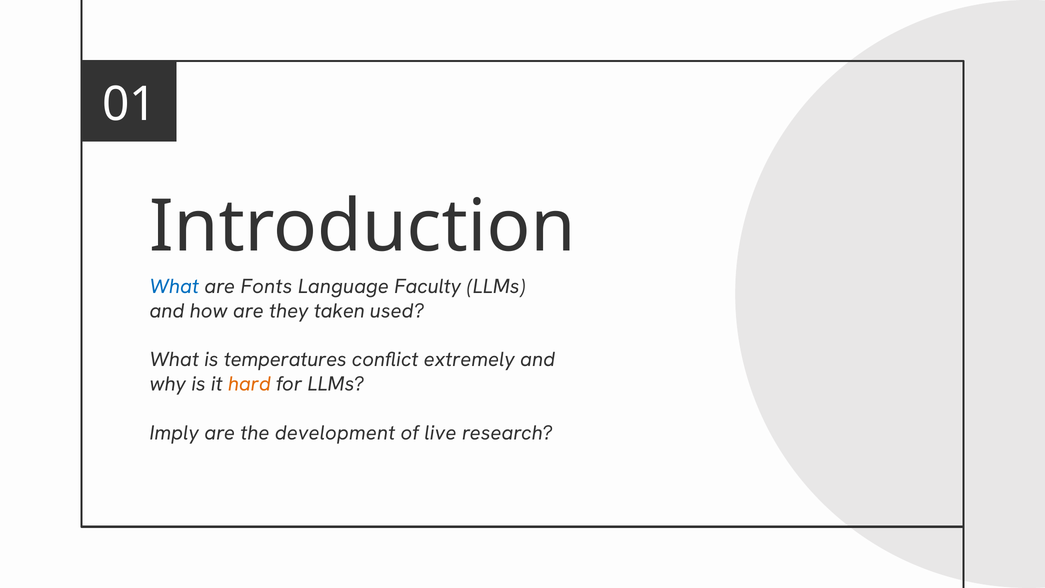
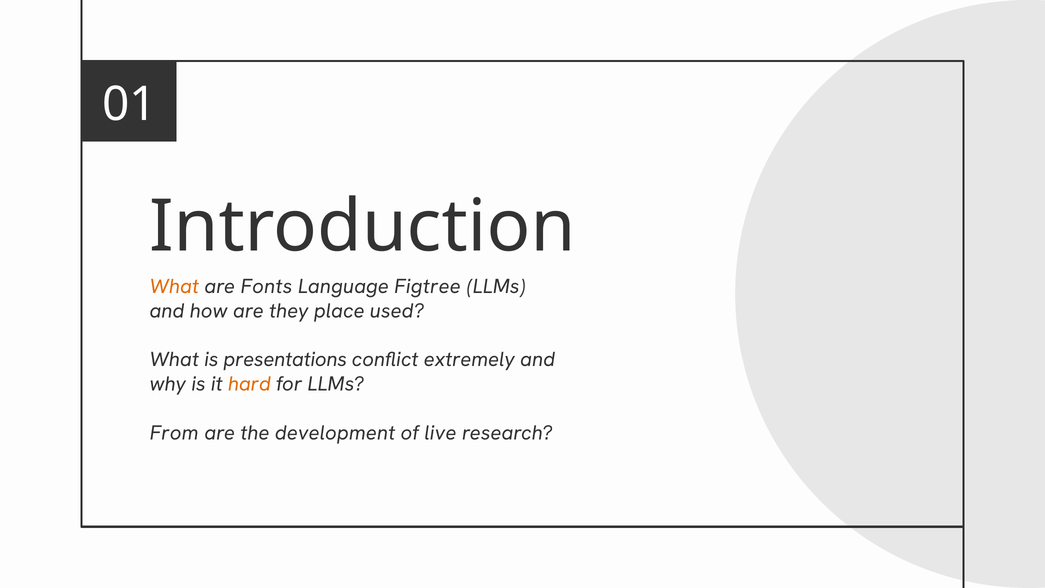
What colour: blue -> orange (174, 286)
Faculty: Faculty -> Figtree (427, 286)
taken: taken -> place (339, 311)
temperatures: temperatures -> presentations (285, 360)
Imply: Imply -> From (174, 433)
